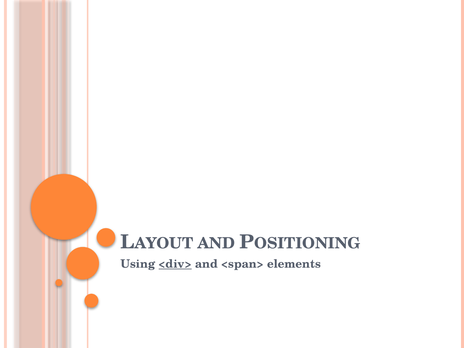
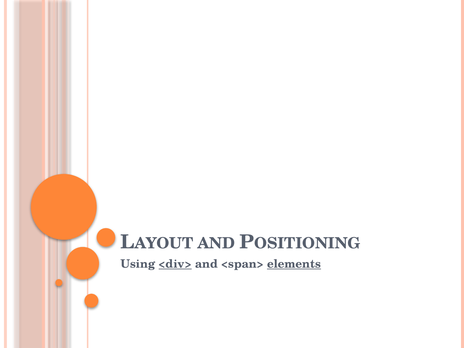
elements underline: none -> present (294, 264)
